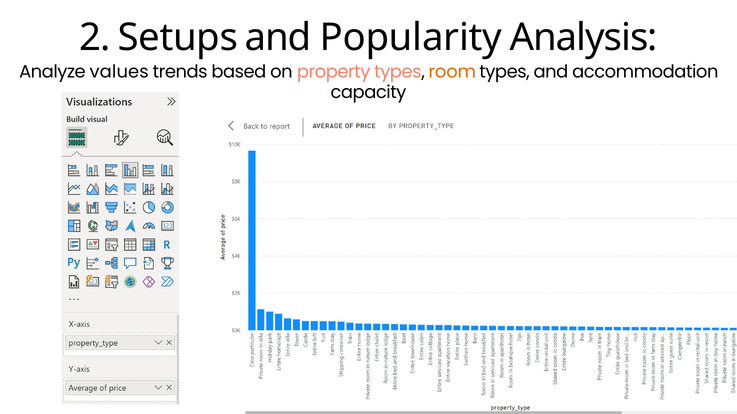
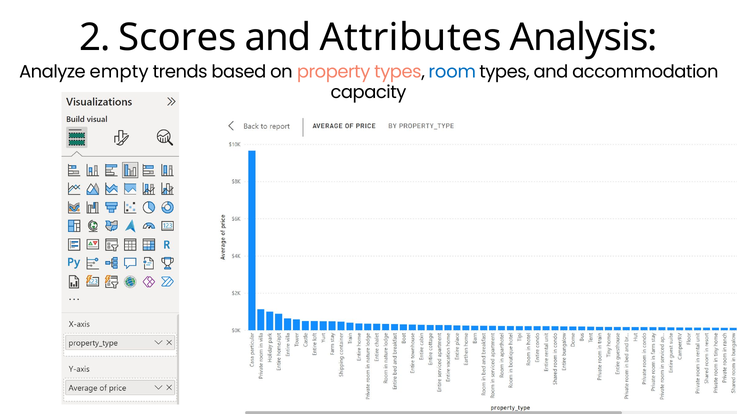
Setups: Setups -> Scores (178, 37)
Popularity: Popularity -> Attributes (411, 37)
values: values -> empty (119, 72)
room colour: orange -> blue (452, 72)
